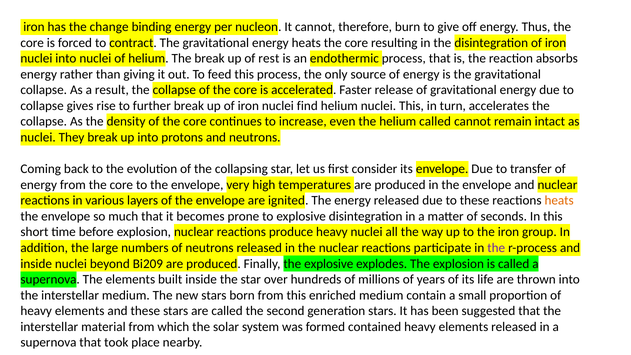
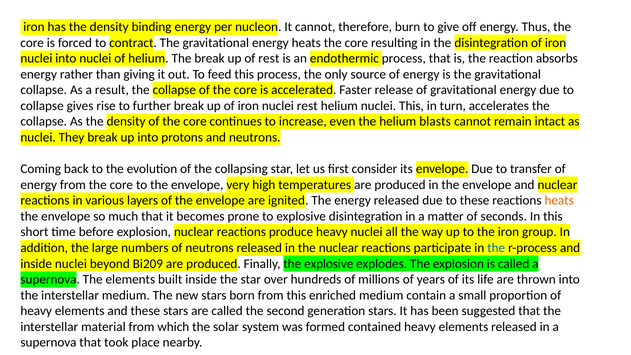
has the change: change -> density (109, 27)
nuclei find: find -> rest (307, 106)
helium called: called -> blasts (435, 122)
the colour: purple -> blue (496, 248)
